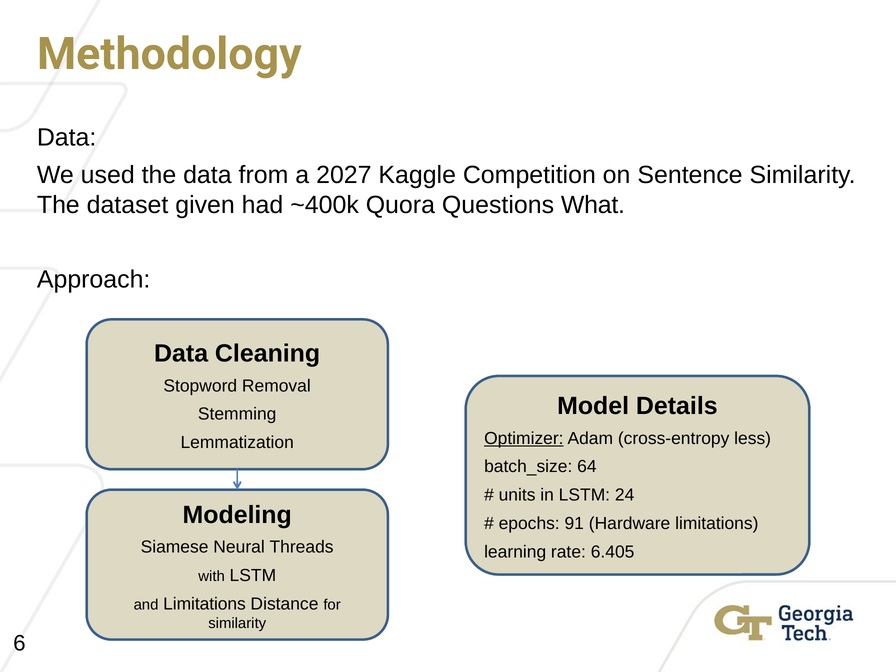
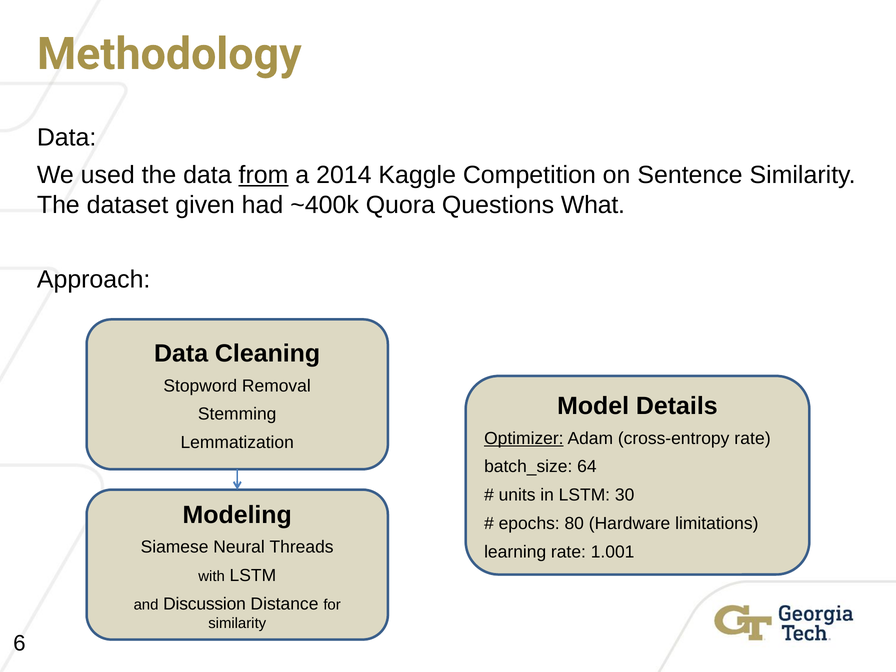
from underline: none -> present (264, 175)
2027: 2027 -> 2014 (344, 175)
cross-entropy less: less -> rate (753, 438)
24: 24 -> 30 (625, 495)
91: 91 -> 80 (574, 523)
6.405: 6.405 -> 1.001 (613, 552)
and Limitations: Limitations -> Discussion (205, 604)
